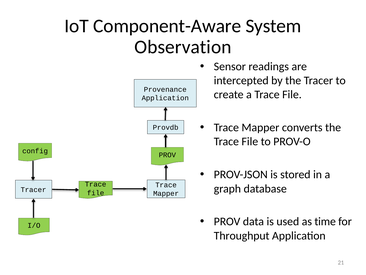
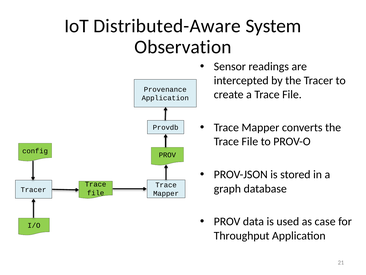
Component-Aware: Component-Aware -> Distributed-Aware (167, 26)
time: time -> case (325, 221)
